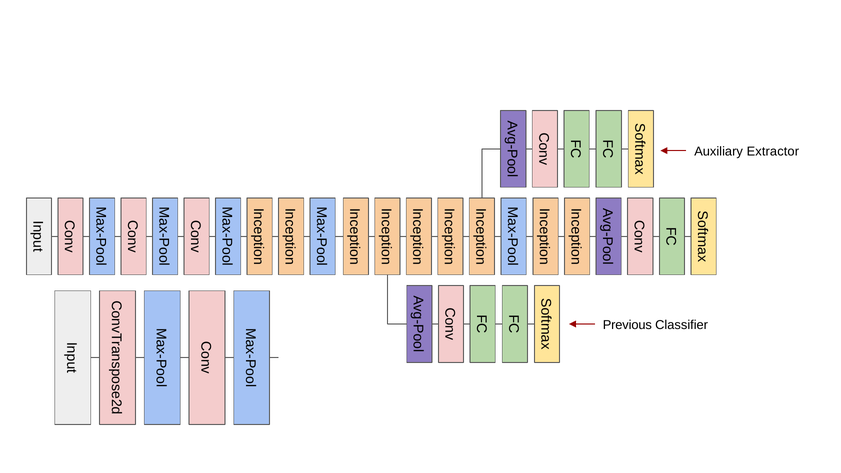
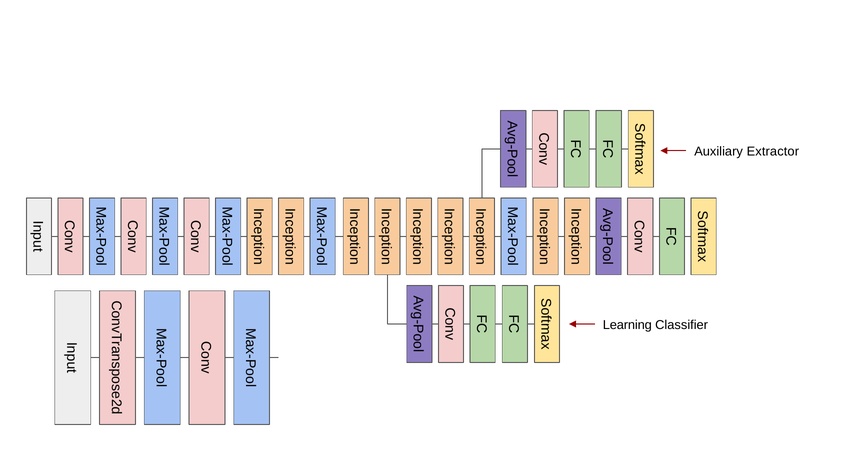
Previous: Previous -> Learning (627, 325)
